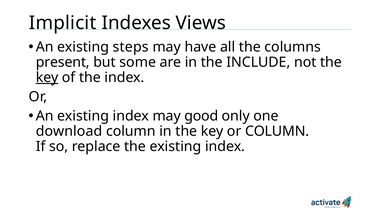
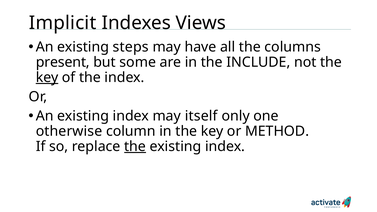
good: good -> itself (201, 116)
download: download -> otherwise (69, 131)
or COLUMN: COLUMN -> METHOD (277, 131)
the underline: none -> present (135, 146)
